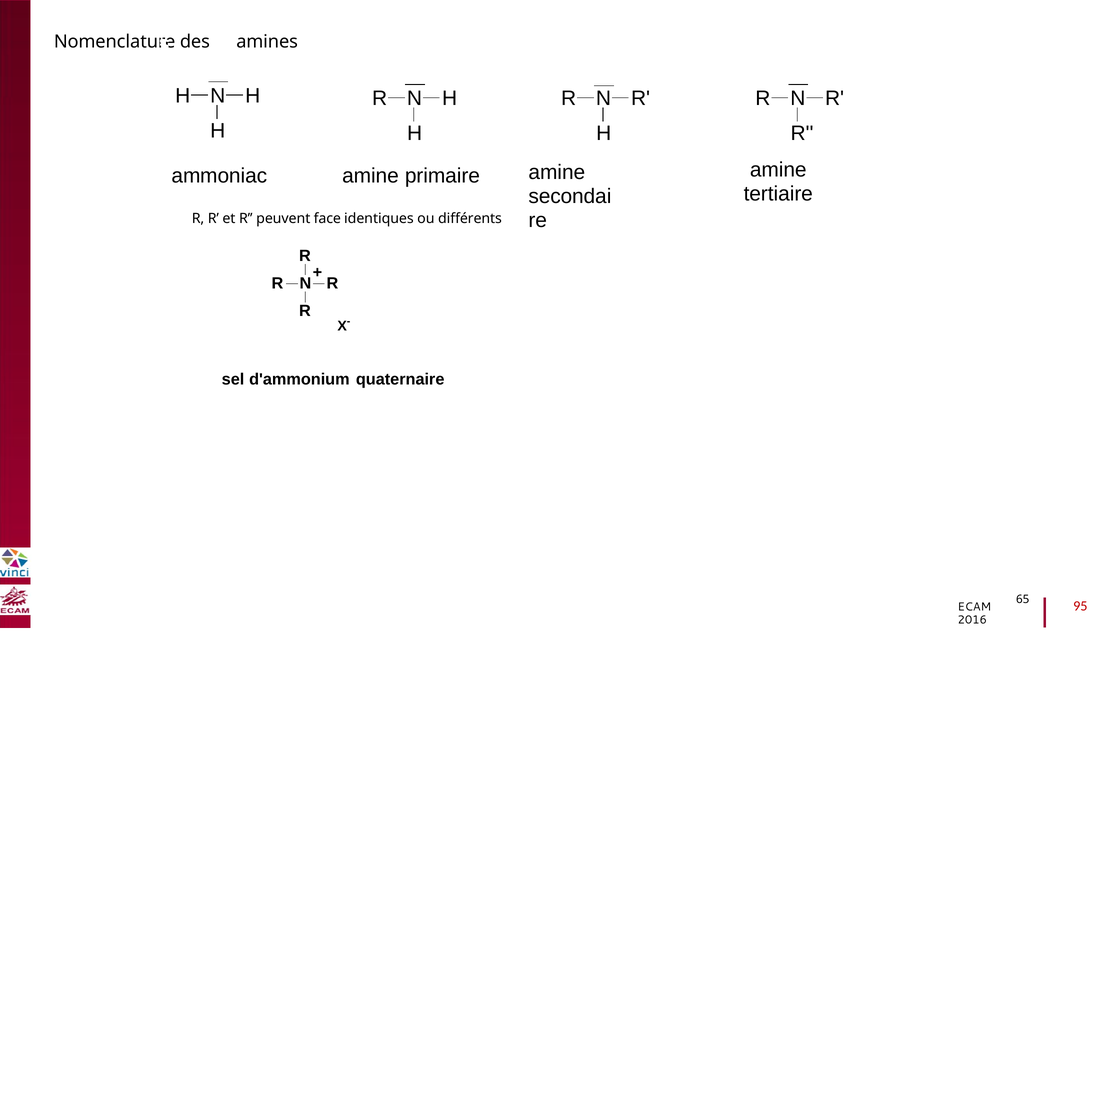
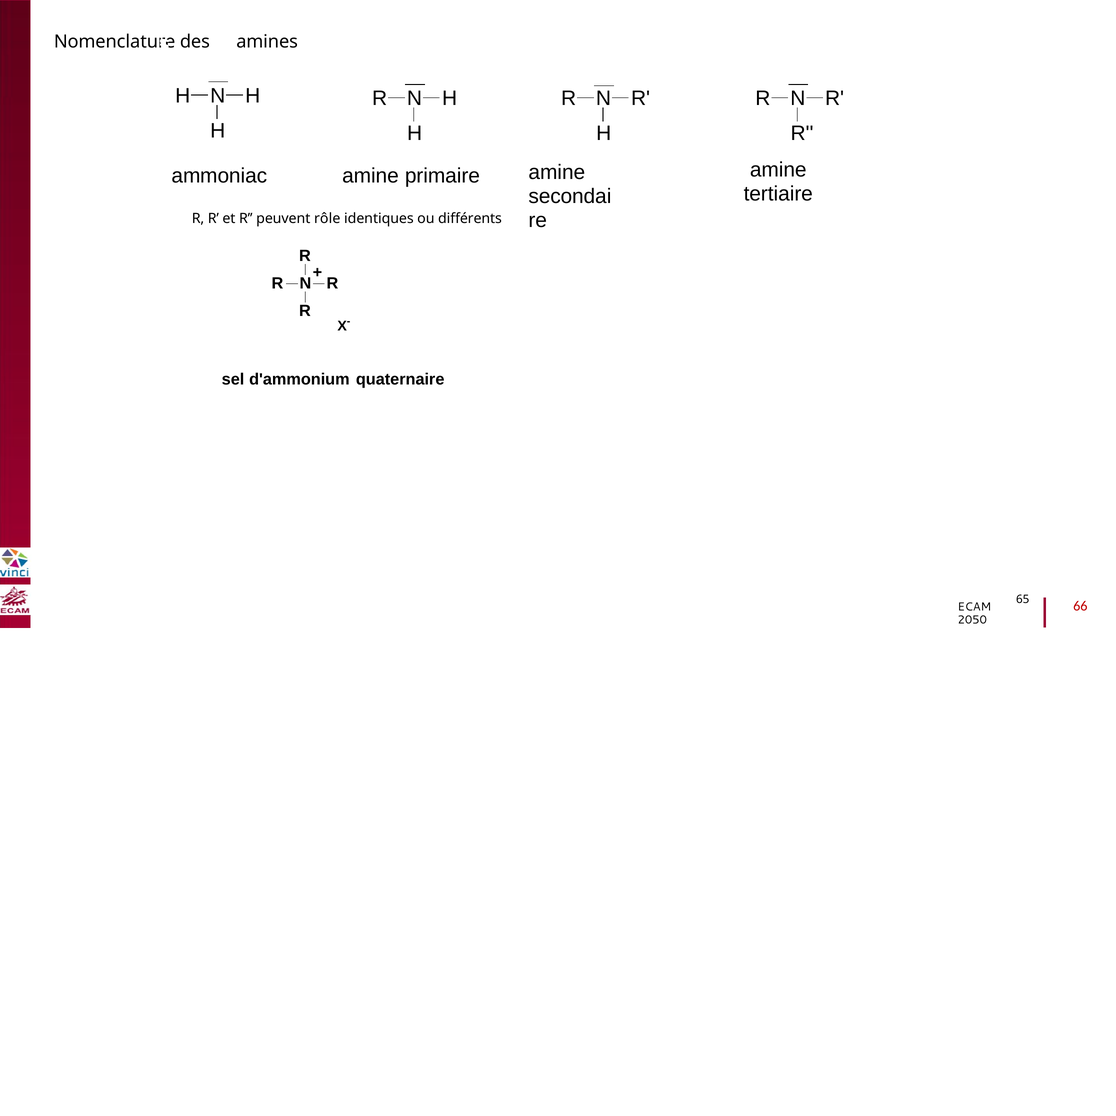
face: face -> rôle (327, 219)
95: 95 -> 66 (1080, 606)
2016: 2016 -> 2050 (972, 620)
